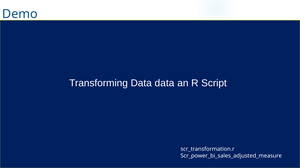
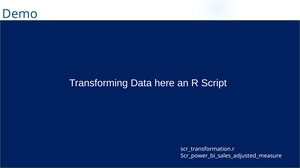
Data data: data -> here (165, 84)
